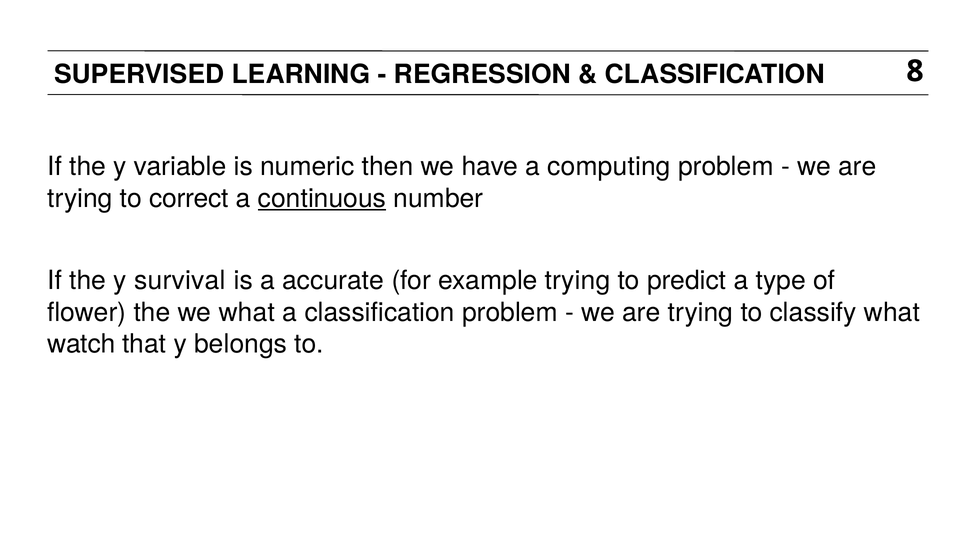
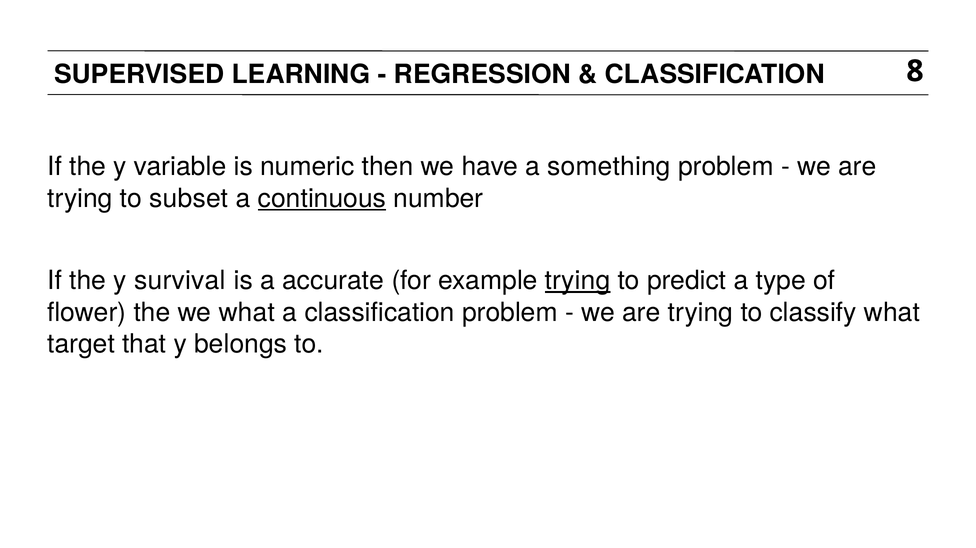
computing: computing -> something (609, 167)
correct: correct -> subset (189, 199)
trying underline: none -> present (578, 281)
watch: watch -> target (81, 344)
